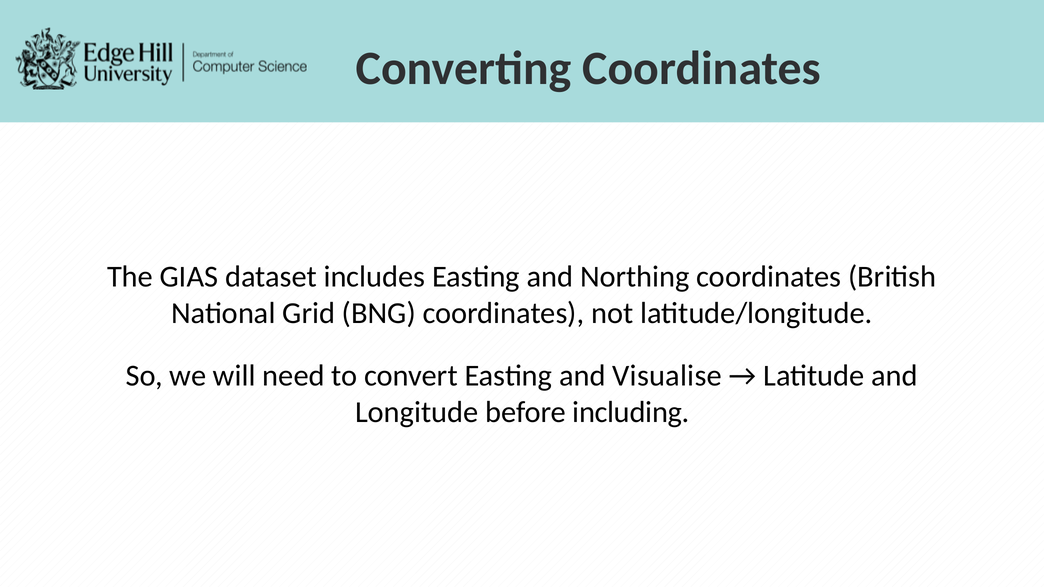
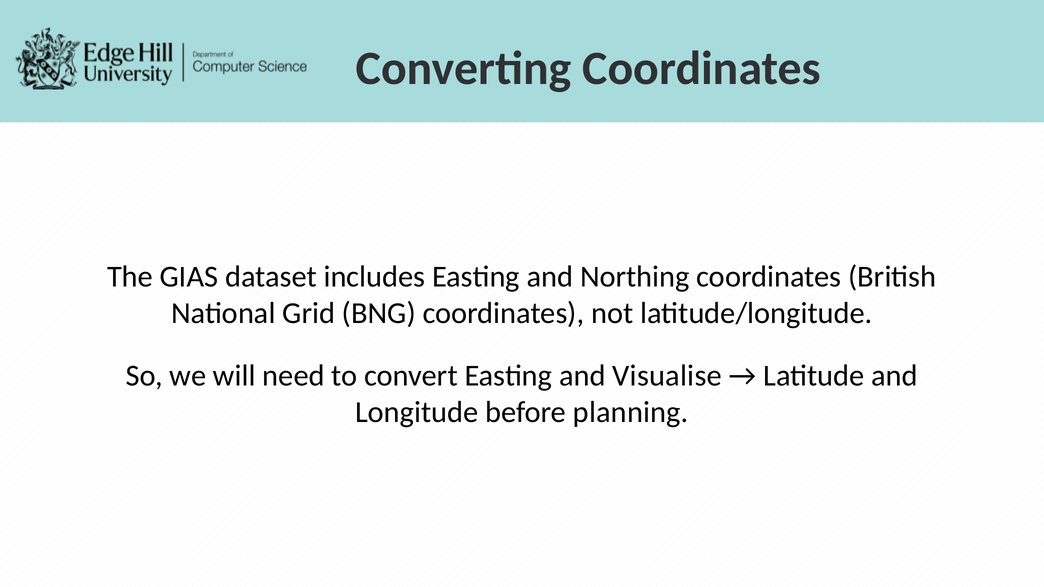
including: including -> planning (631, 413)
